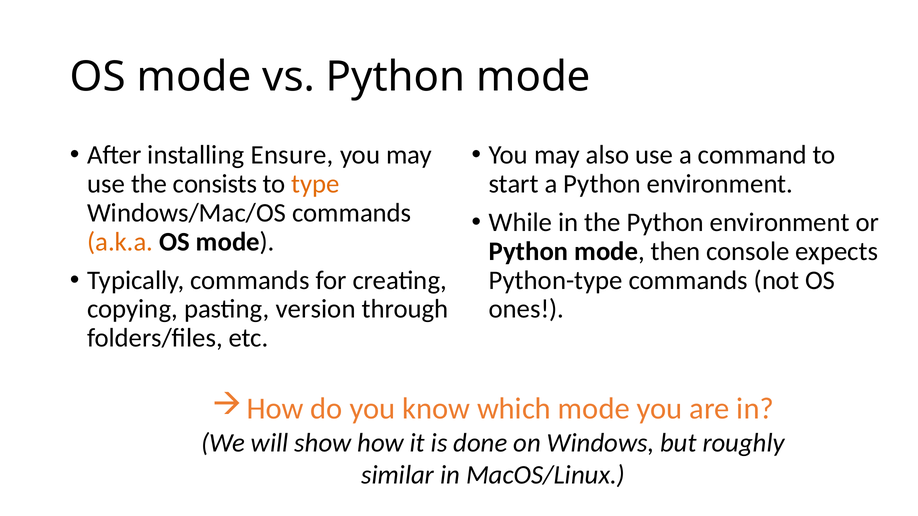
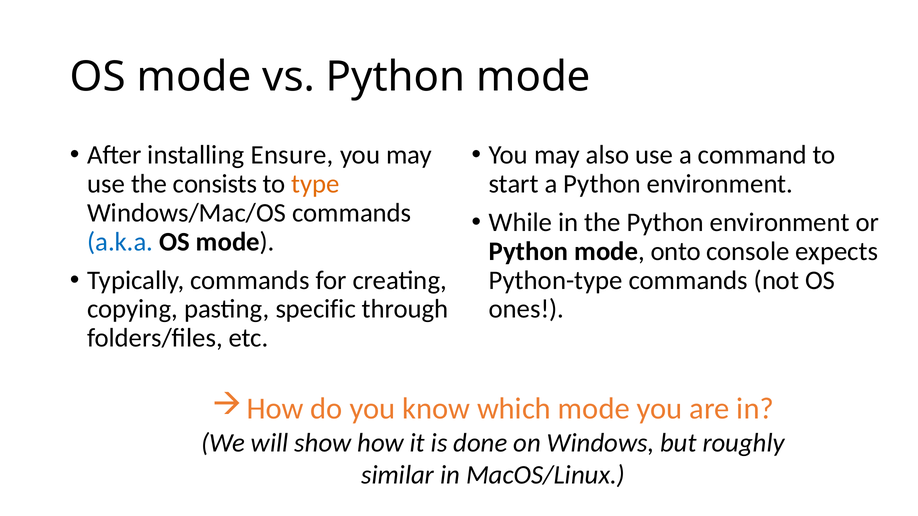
a.k.a colour: orange -> blue (120, 242)
then: then -> onto (676, 252)
version: version -> specific (316, 309)
